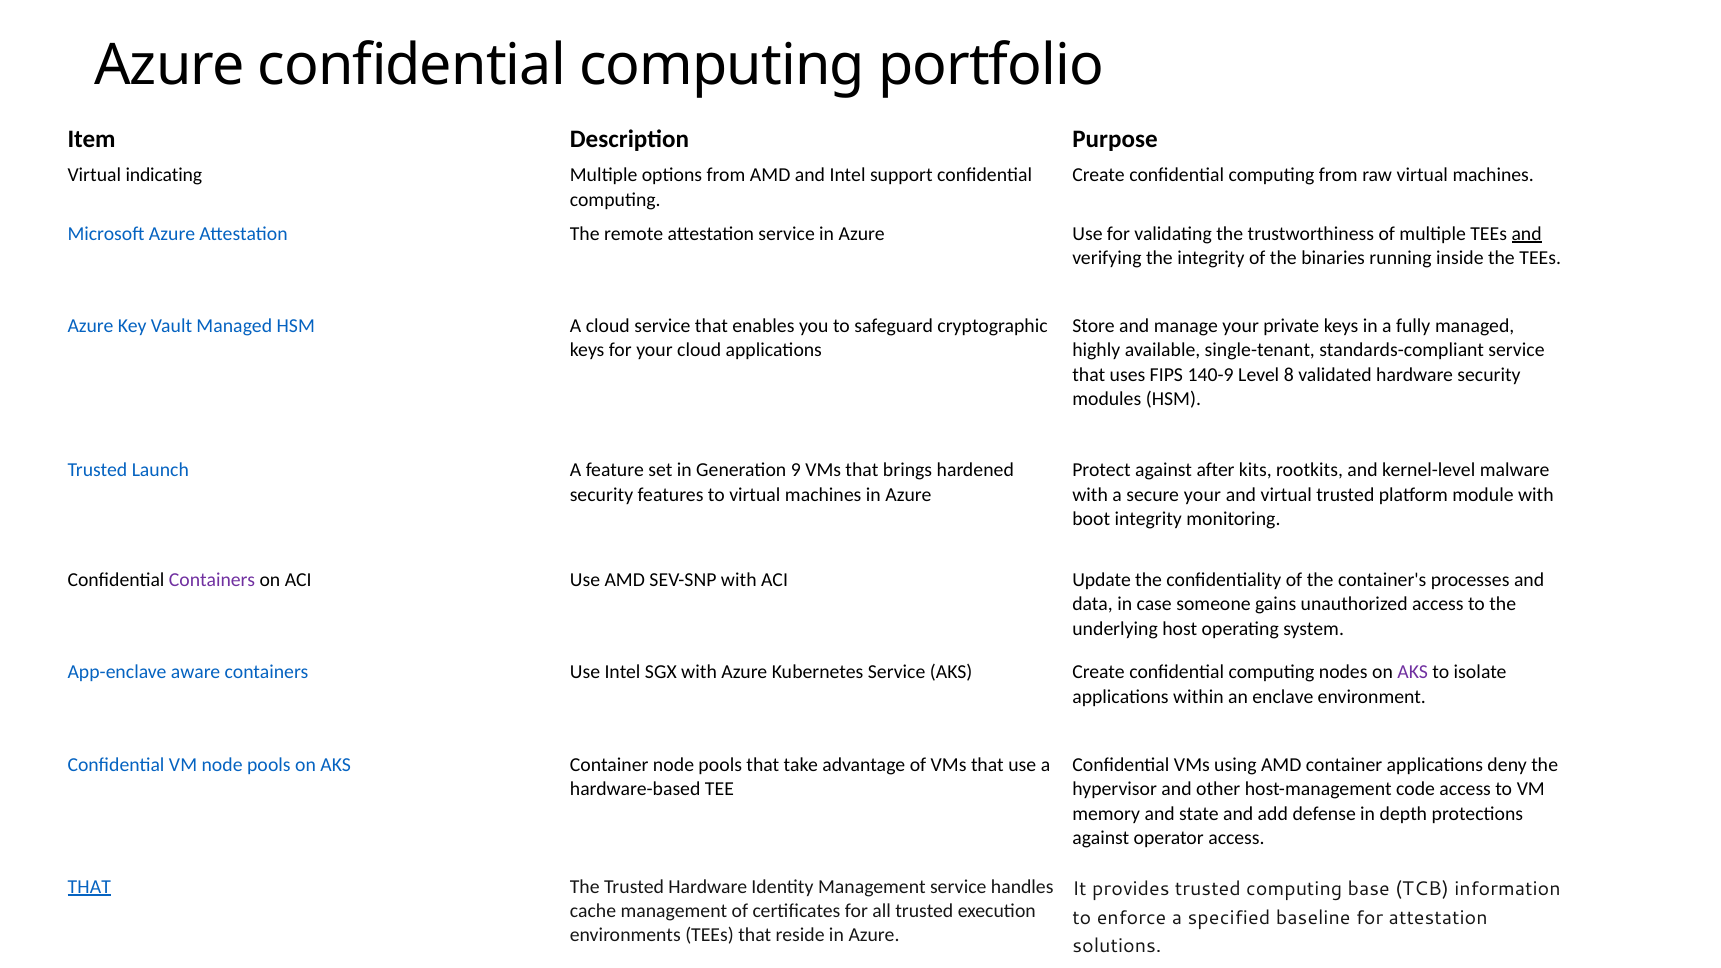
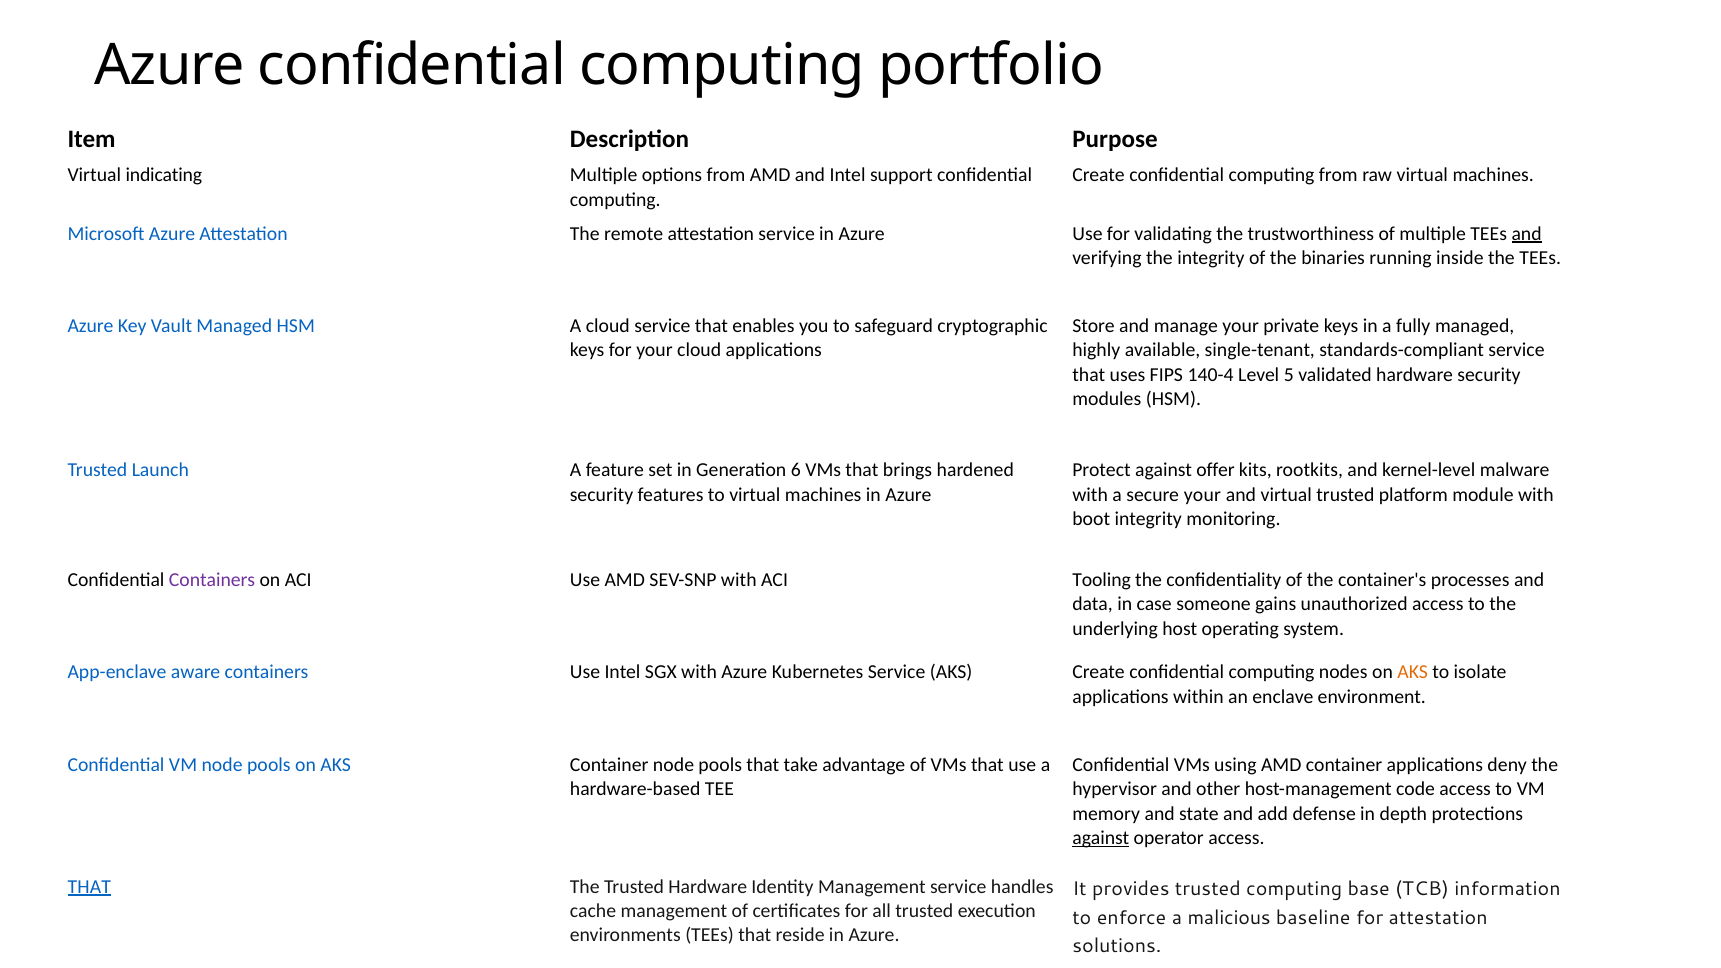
140-9: 140-9 -> 140-4 (1211, 375)
8: 8 -> 5 (1289, 375)
9: 9 -> 6 (796, 470)
after: after -> offer (1216, 470)
Update: Update -> Tooling (1102, 580)
AKS colour: purple -> orange (1413, 673)
against underline: none -> present (1101, 838)
specified: specified -> malicious (1229, 918)
